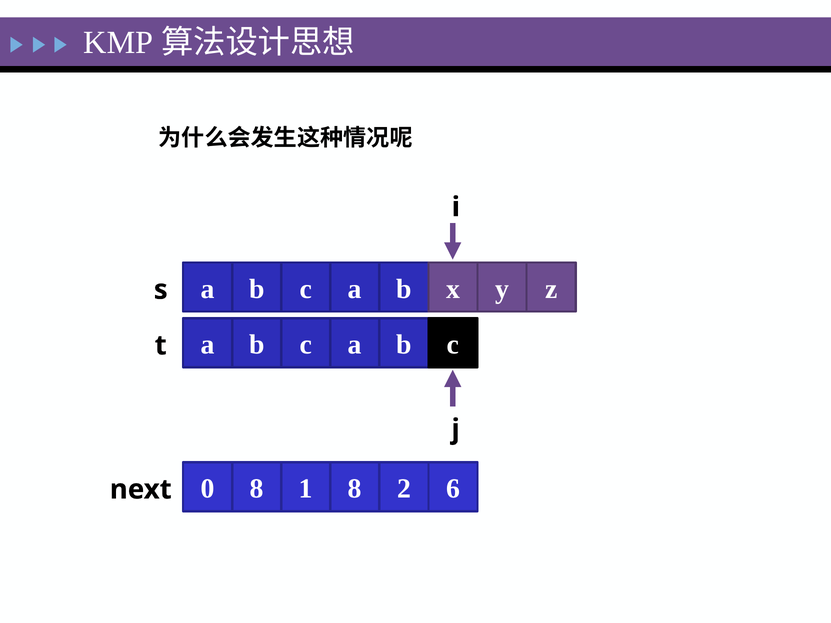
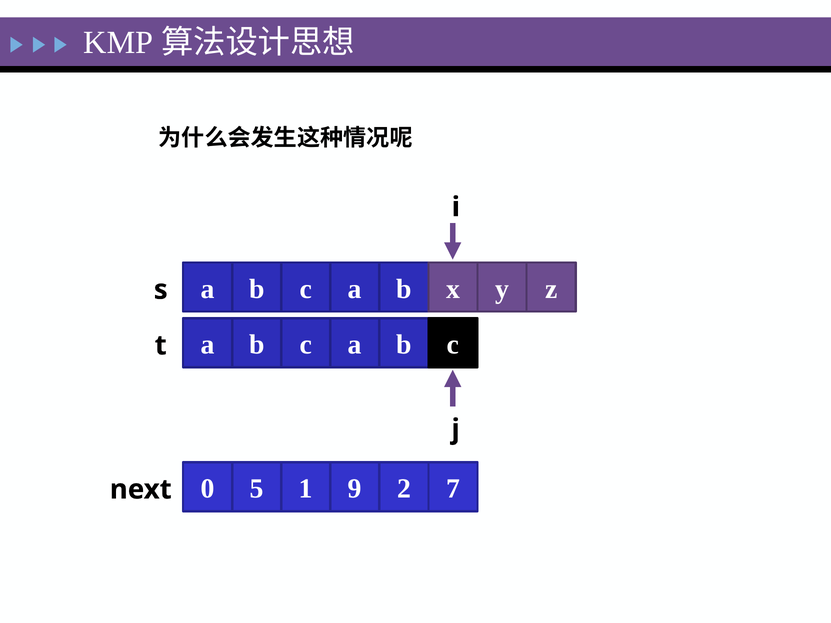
0 8: 8 -> 5 (257, 489)
1 8: 8 -> 9 (355, 489)
6: 6 -> 7 (453, 489)
